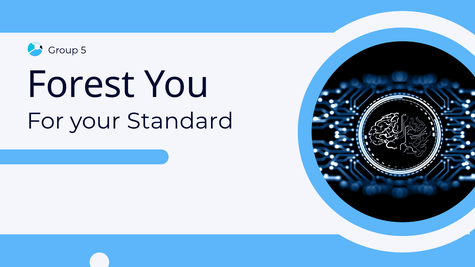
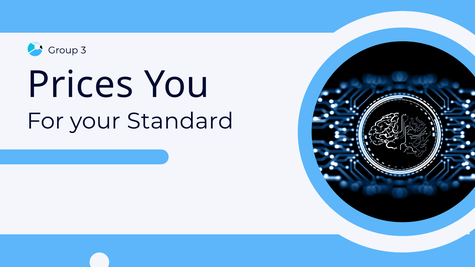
5: 5 -> 3 (83, 50)
Forest: Forest -> Prices (80, 85)
